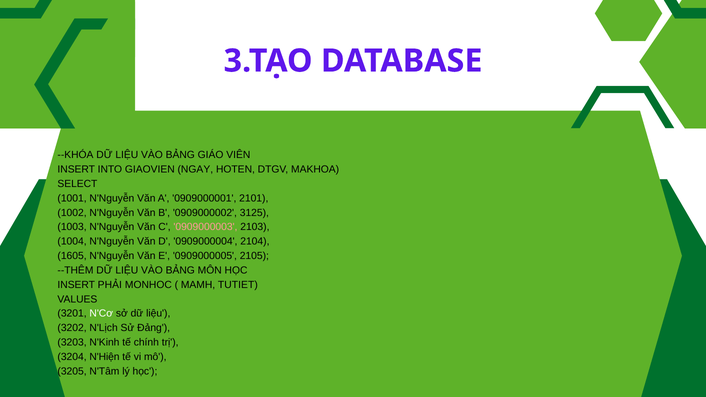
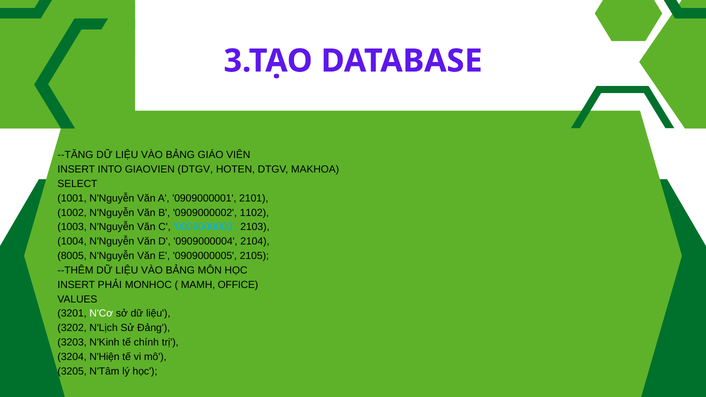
--KHÓA: --KHÓA -> --TĂNG (75, 155)
GIAOVIEN NGAY: NGAY -> DTGV (195, 170)
3125: 3125 -> 1102 (254, 213)
0909000003 colour: pink -> light blue (205, 227)
1605: 1605 -> 8005 (72, 256)
TUTIET: TUTIET -> OFFICE (238, 285)
